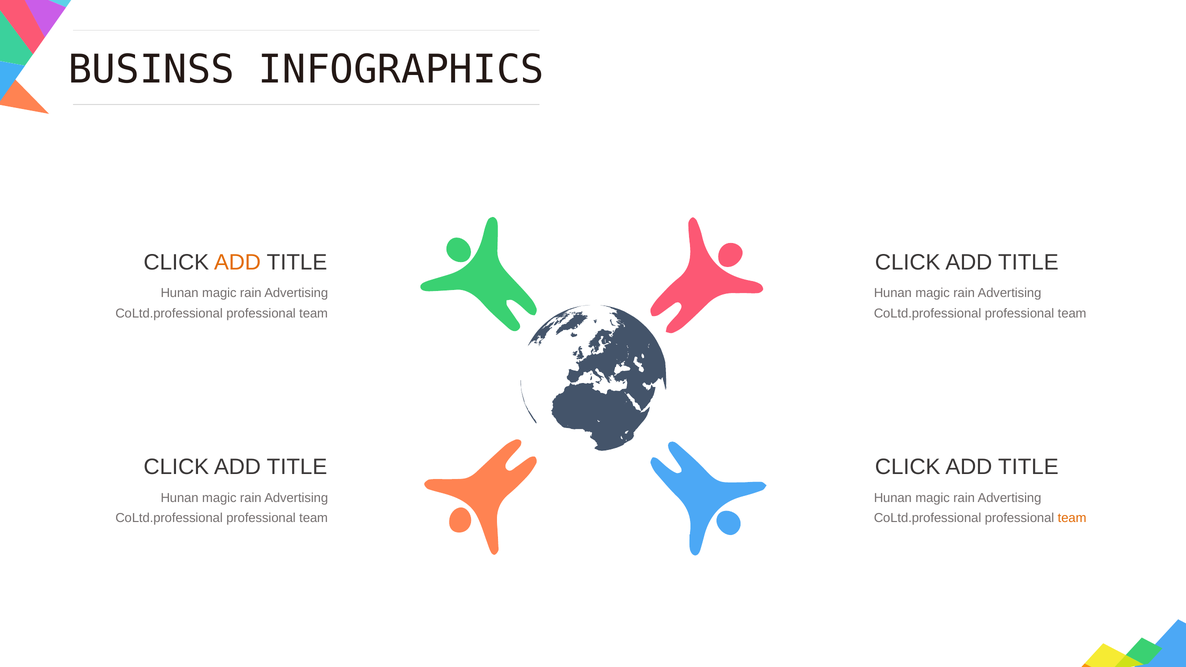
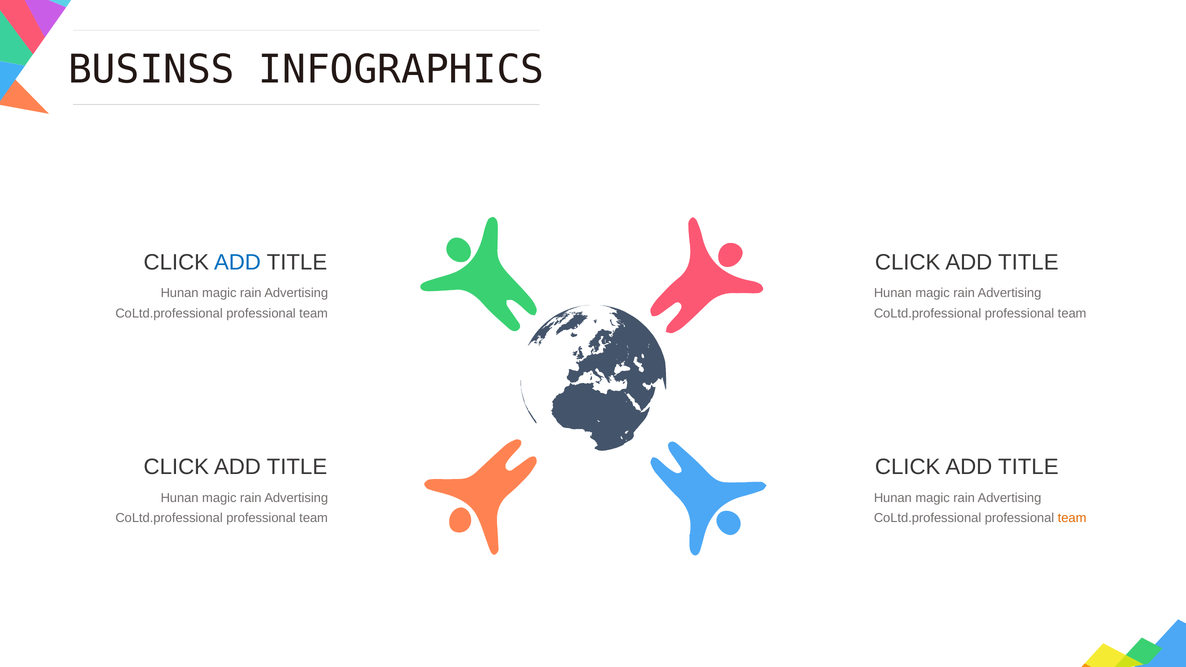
ADD colour: orange -> blue (237, 263)
